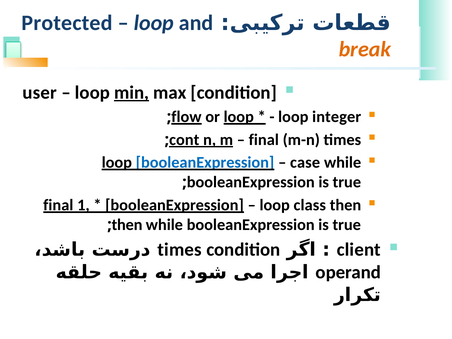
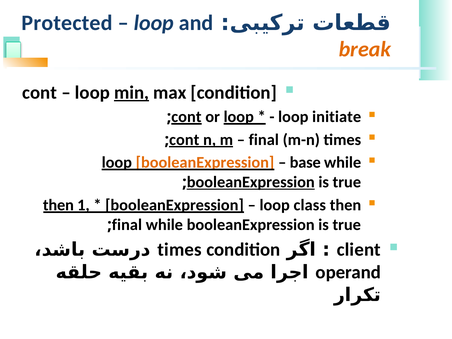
user: user -> cont (40, 93)
flow: flow -> cont (186, 117)
integer: integer -> initiate (337, 117)
booleanExpression colour: blue -> orange (205, 163)
case: case -> base (305, 163)
booleanExpression underline: none -> present (251, 182)
final: final -> then (58, 205)
then: then -> final (127, 225)
